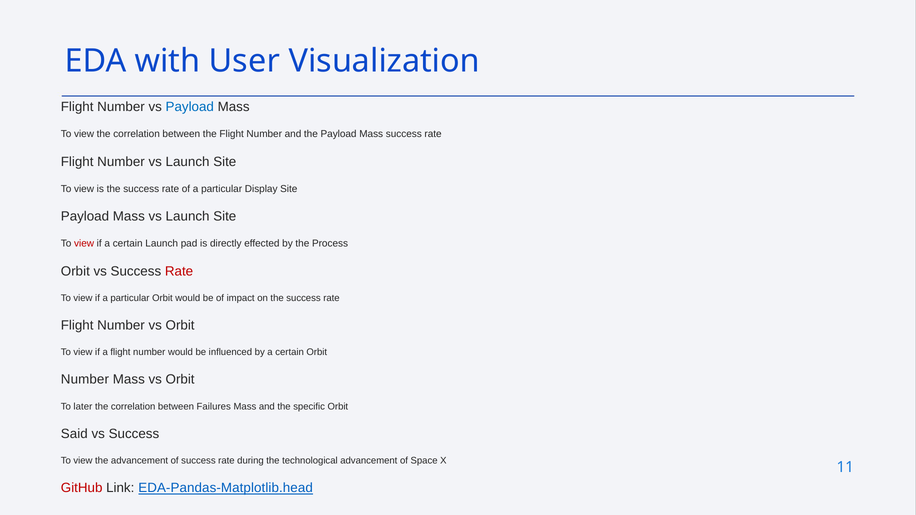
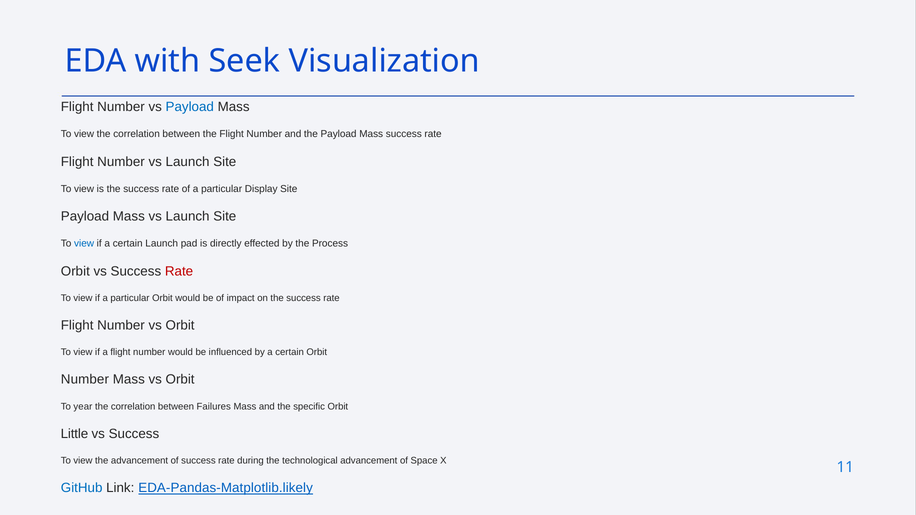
User: User -> Seek (244, 61)
view colour: red -> blue (84, 244)
later: later -> year (83, 407)
Said: Said -> Little (74, 434)
GitHub colour: red -> blue (82, 488)
EDA-Pandas-Matplotlib.head: EDA-Pandas-Matplotlib.head -> EDA-Pandas-Matplotlib.likely (226, 488)
